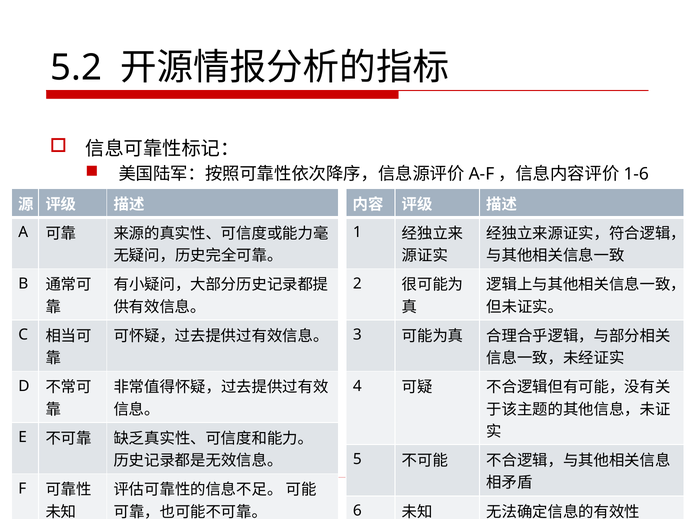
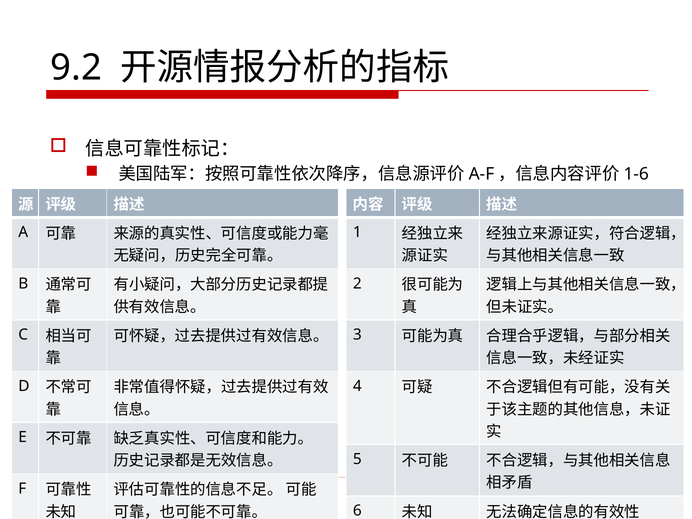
5.2: 5.2 -> 9.2 (76, 68)
